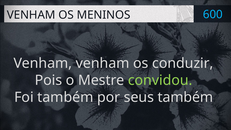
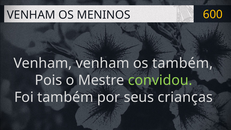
600 colour: light blue -> yellow (213, 14)
os conduzir: conduzir -> também (183, 63)
seus também: também -> crianças (185, 97)
